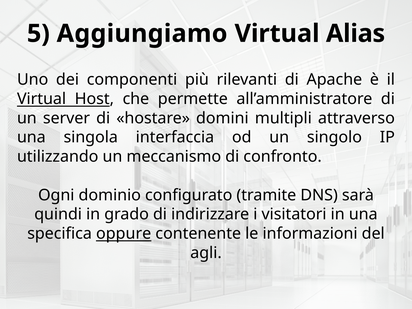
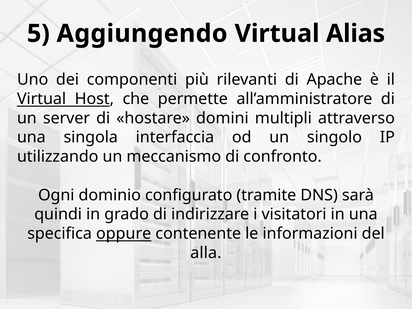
Aggiungiamo: Aggiungiamo -> Aggiungendo (142, 34)
agli: agli -> alla (206, 253)
